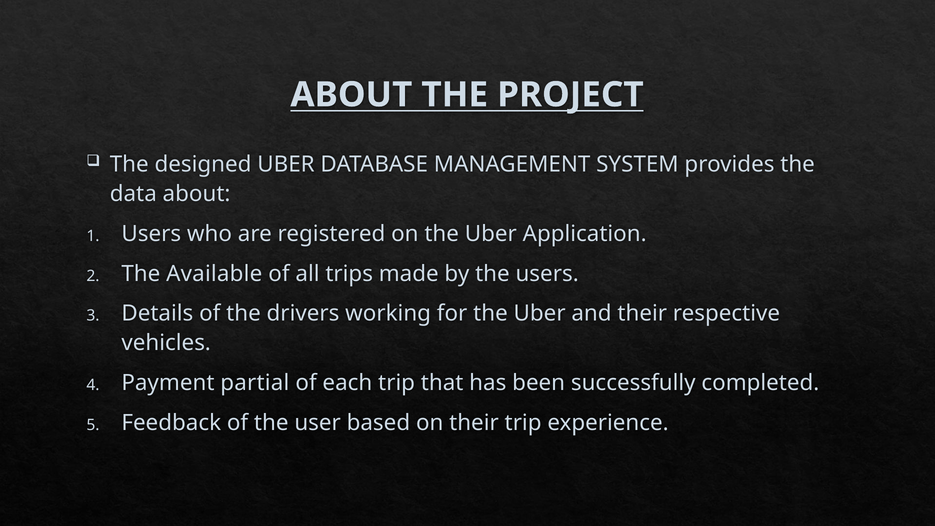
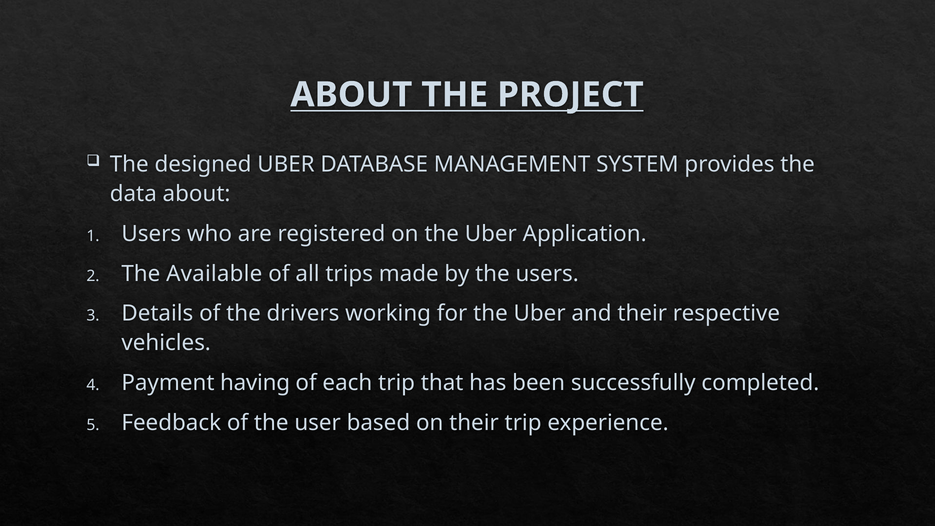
partial: partial -> having (255, 383)
